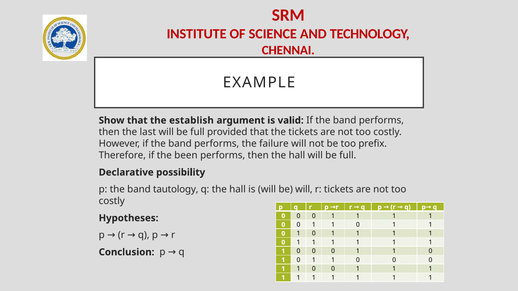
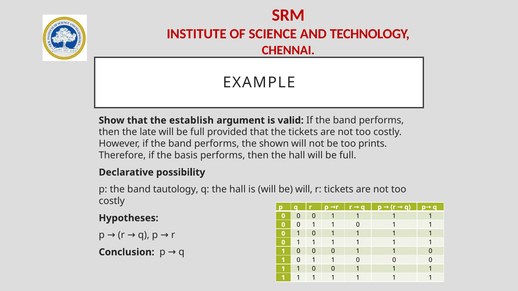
last: last -> late (148, 132)
failure: failure -> shown (274, 144)
prefix: prefix -> prints (373, 144)
been: been -> basis (186, 155)
